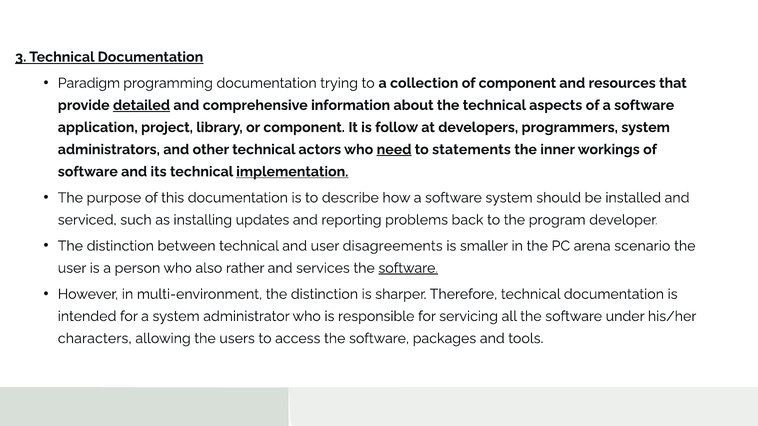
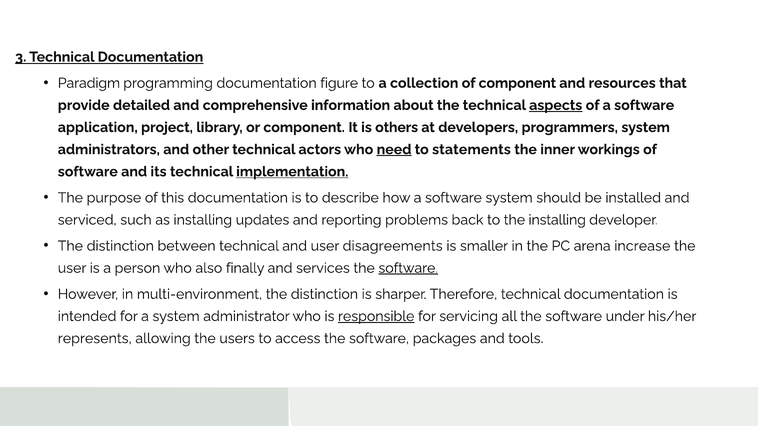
trying: trying -> figure (339, 83)
detailed underline: present -> none (141, 105)
aspects underline: none -> present (556, 105)
follow: follow -> others (397, 127)
the program: program -> installing (557, 220)
scenario: scenario -> increase (642, 246)
rather: rather -> finally (245, 268)
responsible underline: none -> present (376, 317)
characters: characters -> represents (95, 339)
